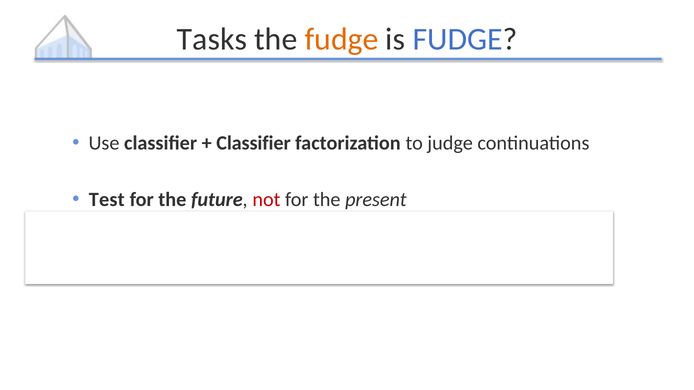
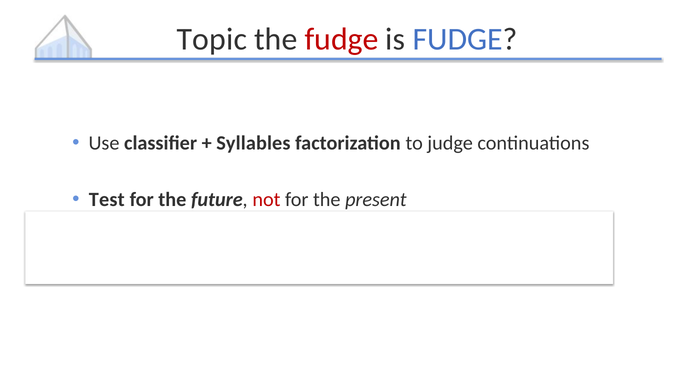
Tasks: Tasks -> Topic (212, 39)
fudge colour: orange -> red (342, 39)
Classifier: Classifier -> Syllables (253, 143)
